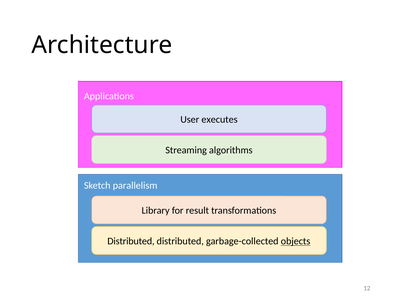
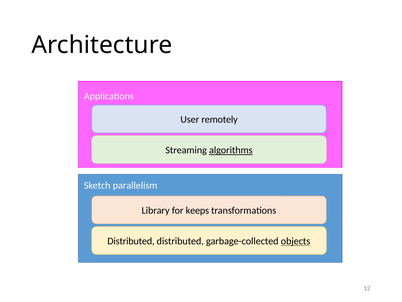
executes: executes -> remotely (220, 119)
algorithms underline: none -> present (231, 150)
result: result -> keeps (197, 210)
